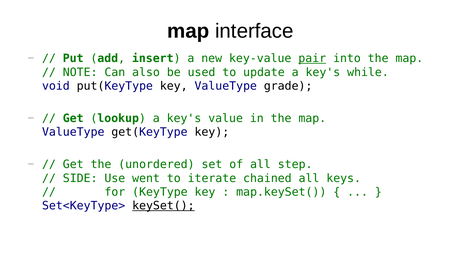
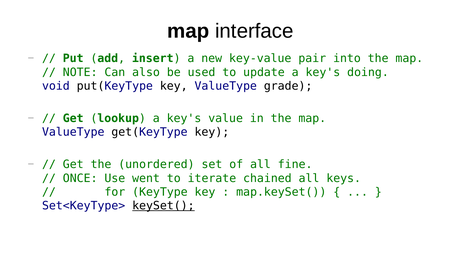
pair underline: present -> none (312, 59)
while: while -> doing (368, 72)
step: step -> fine (295, 165)
SIDE: SIDE -> ONCE (80, 178)
